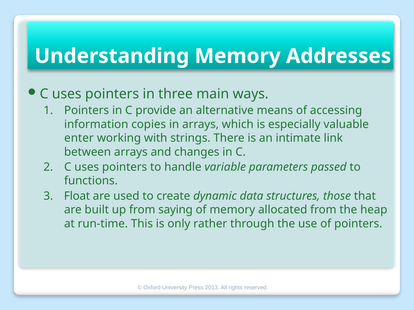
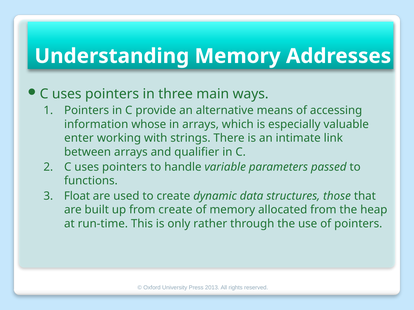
copies: copies -> whose (149, 125)
changes: changes -> qualifier (197, 152)
from saying: saying -> create (175, 210)
